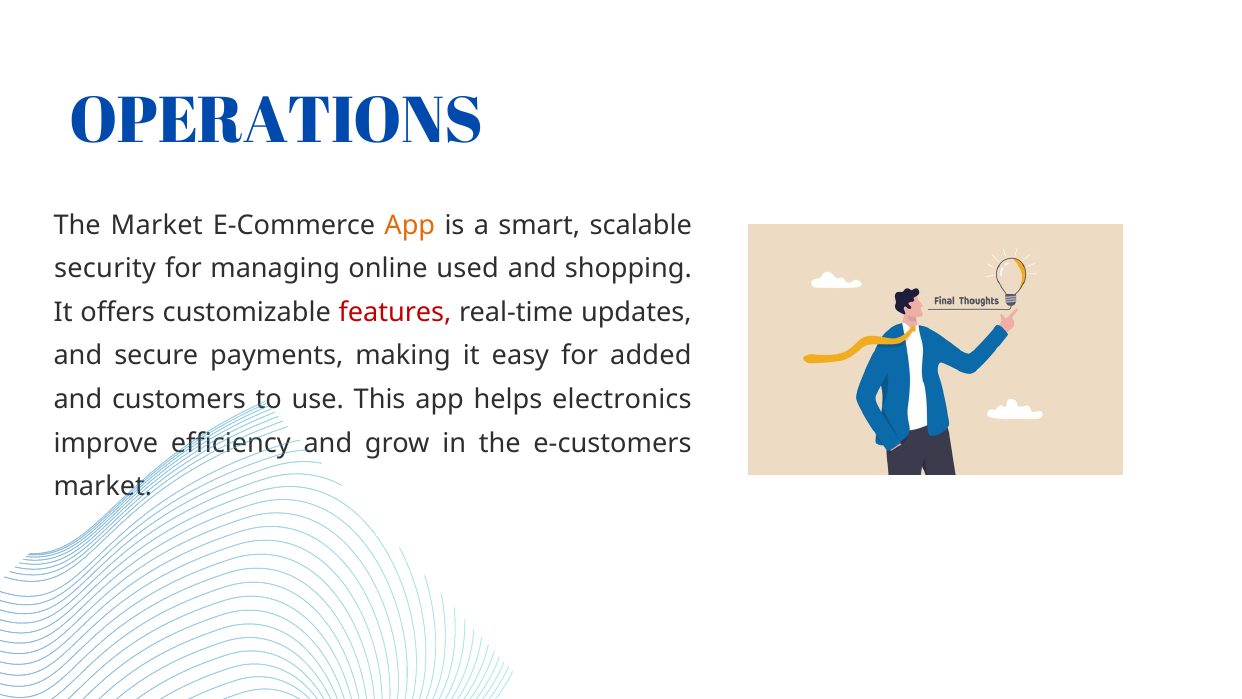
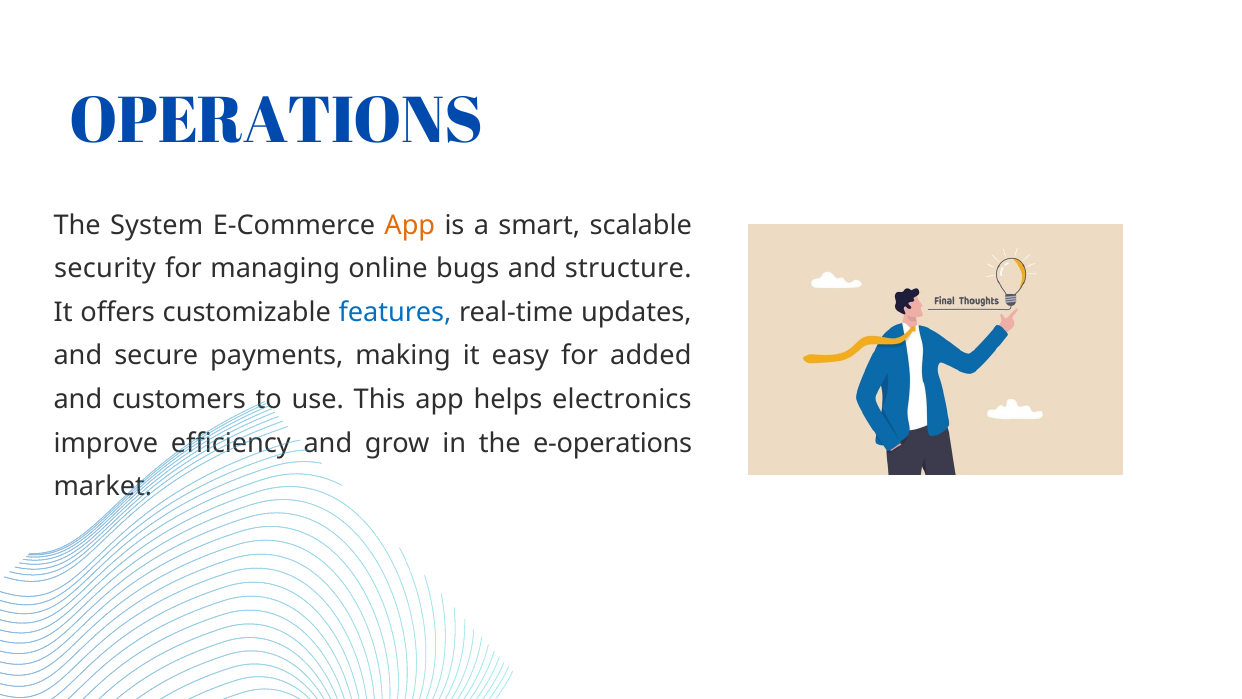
The Market: Market -> System (157, 225)
used: used -> bugs (468, 269)
shopping: shopping -> structure (628, 269)
features colour: red -> blue (395, 312)
e-customers: e-customers -> e-operations (613, 443)
